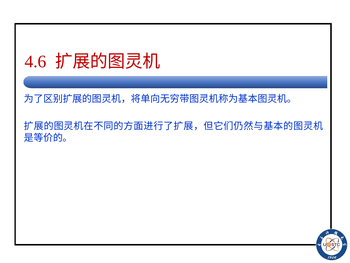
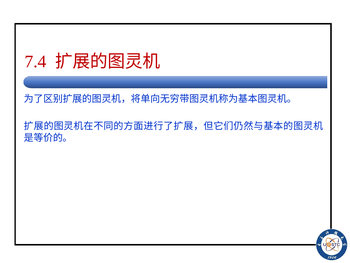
4.6: 4.6 -> 7.4 (36, 62)
